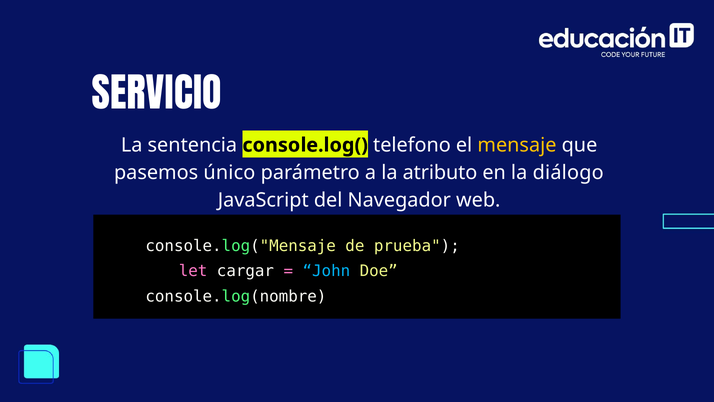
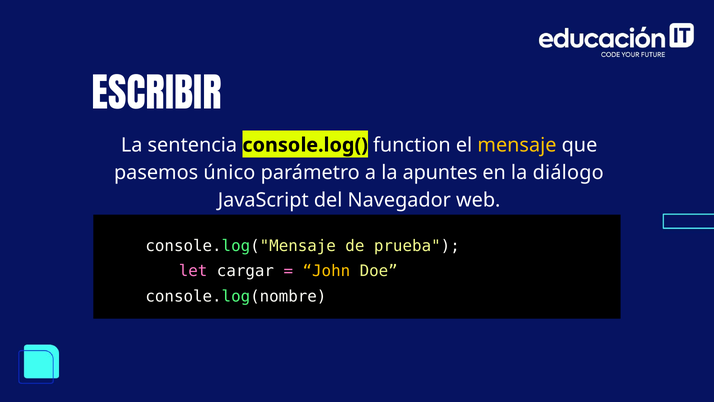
SERVICIO: SERVICIO -> ESCRIBIR (157, 96)
telefono: telefono -> function (412, 145)
atributo: atributo -> apuntes (440, 172)
John colour: light blue -> yellow (326, 271)
